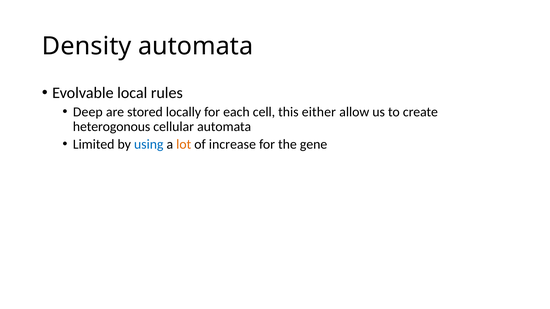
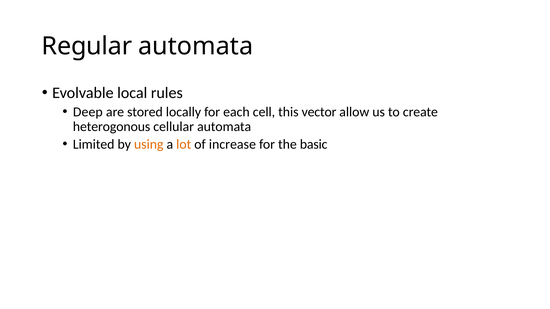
Density: Density -> Regular (87, 46)
either: either -> vector (319, 112)
using colour: blue -> orange (149, 144)
gene: gene -> basic (314, 144)
